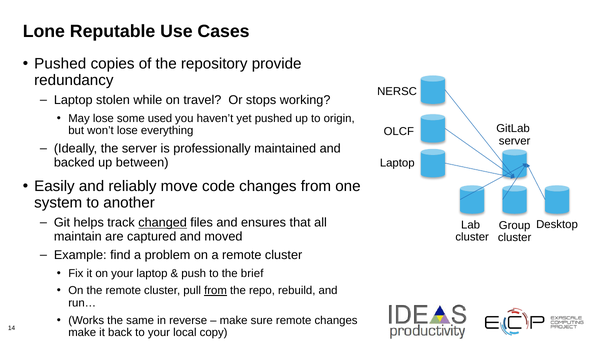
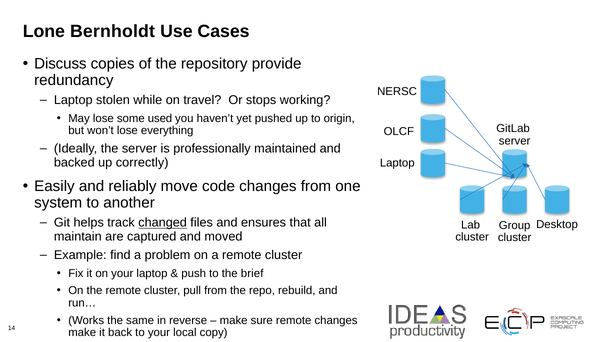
Reputable: Reputable -> Bernholdt (112, 31)
Pushed: Pushed -> Discuss (60, 64)
between: between -> correctly (142, 162)
from underline: present -> none (216, 290)
